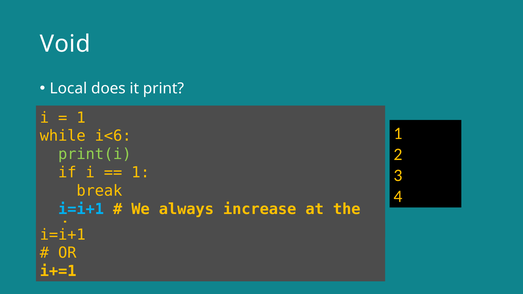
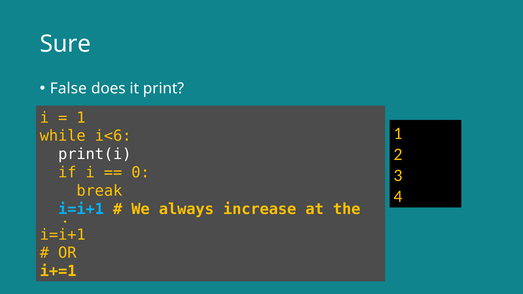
Void: Void -> Sure (65, 44)
Local: Local -> False (68, 88)
print(i colour: light green -> white (95, 154)
1: 1 -> 0 (141, 173)
